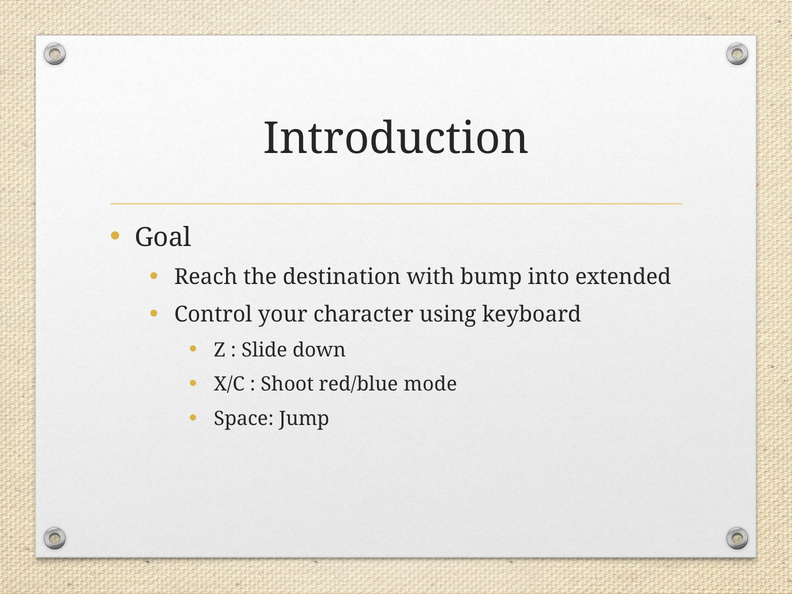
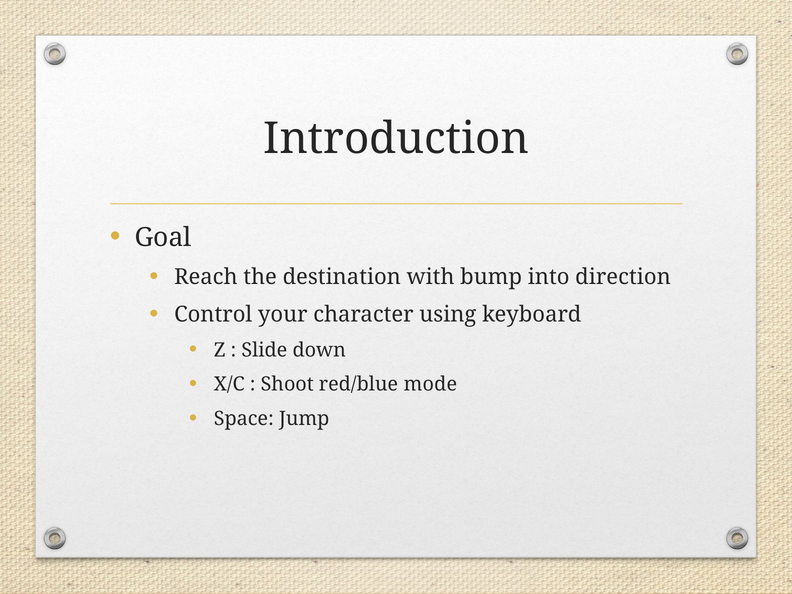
extended: extended -> direction (623, 277)
